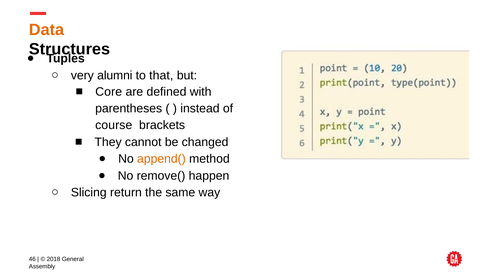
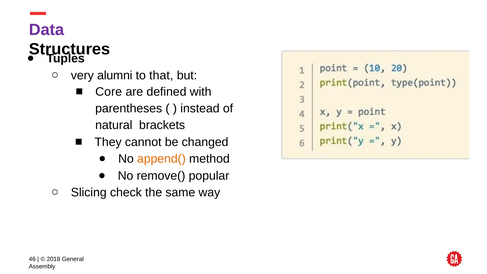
Data colour: orange -> purple (46, 30)
course: course -> natural (114, 125)
happen: happen -> popular (209, 176)
return: return -> check (126, 192)
